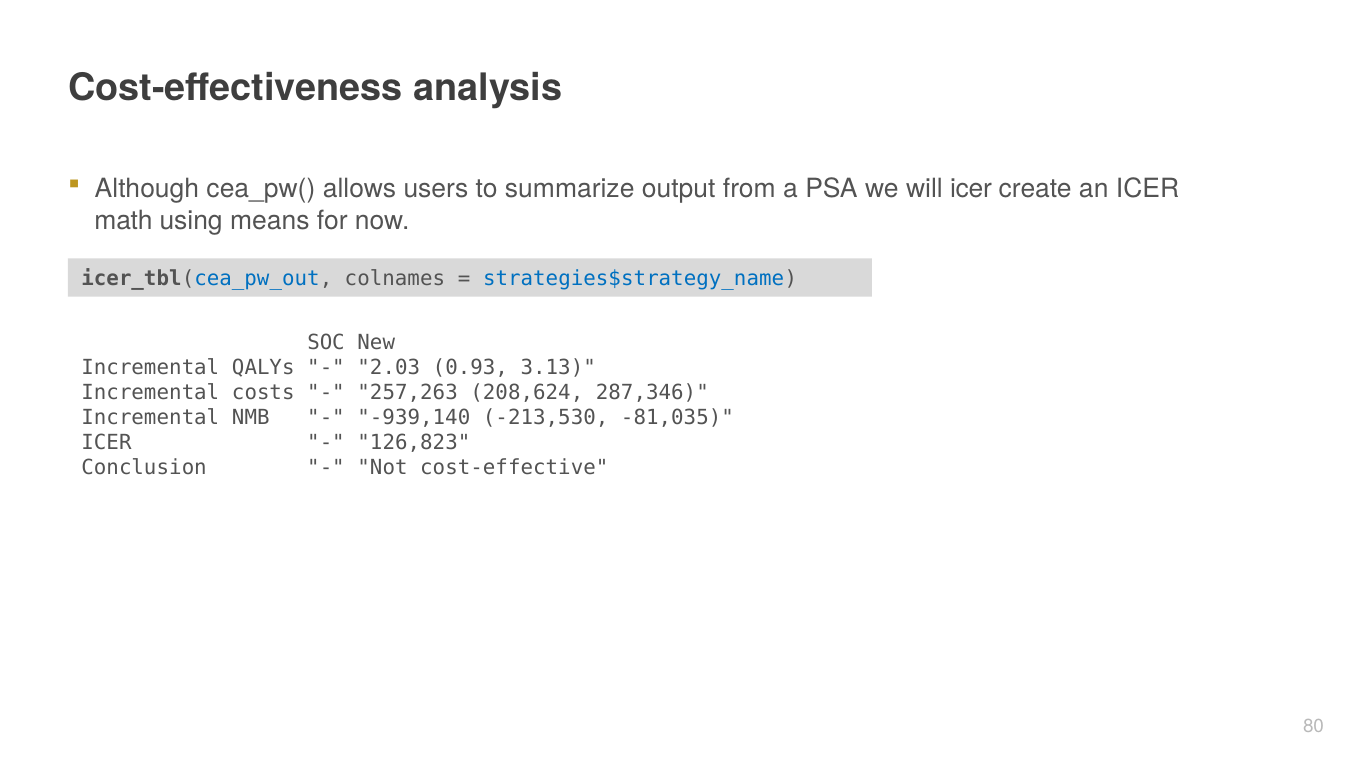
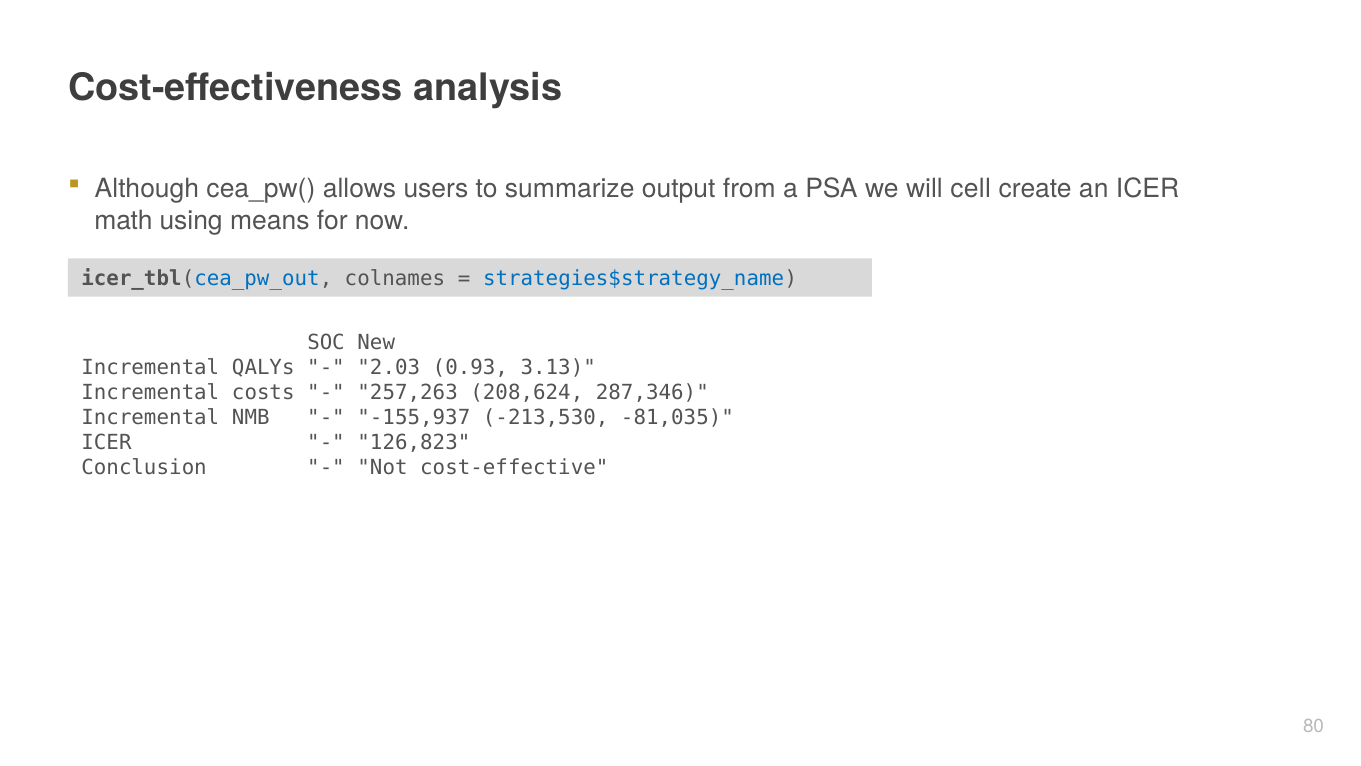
will icer: icer -> cell (971, 189)
-939,140: -939,140 -> -155,937 (414, 417)
